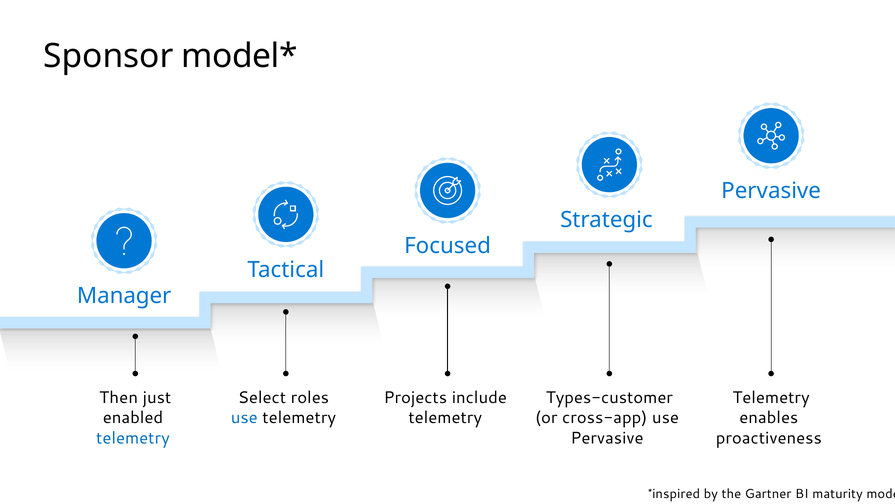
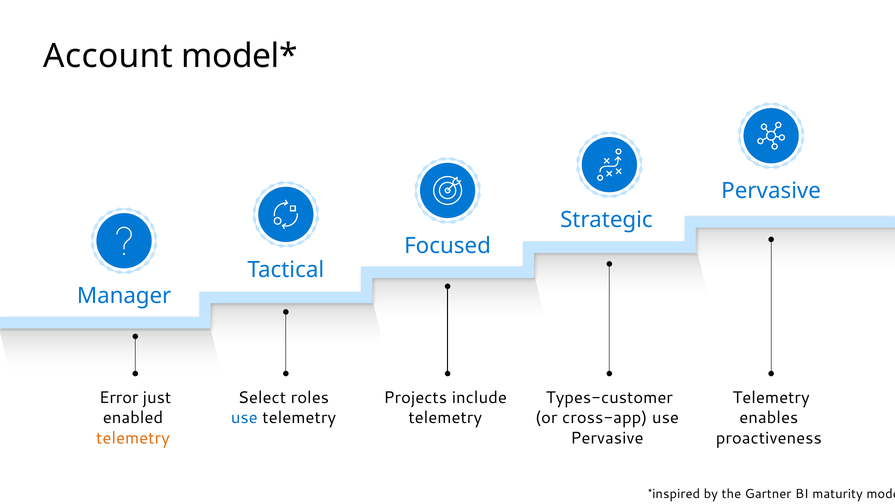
Sponsor: Sponsor -> Account (108, 56)
Then: Then -> Error (119, 397)
telemetry colour: blue -> orange (133, 437)
